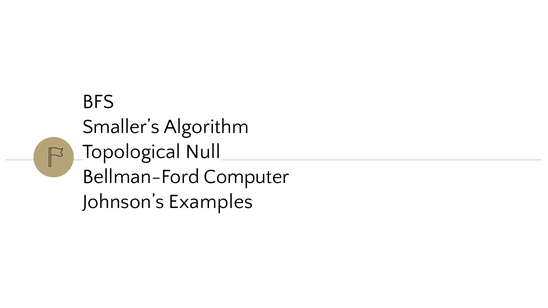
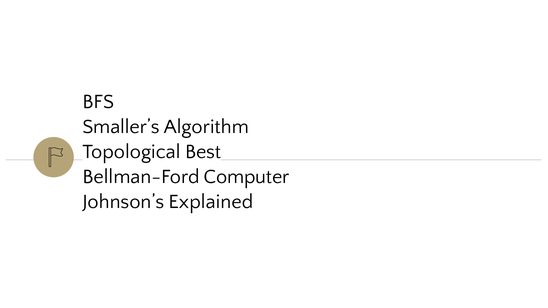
Null: Null -> Best (203, 152)
Examples: Examples -> Explained (211, 202)
